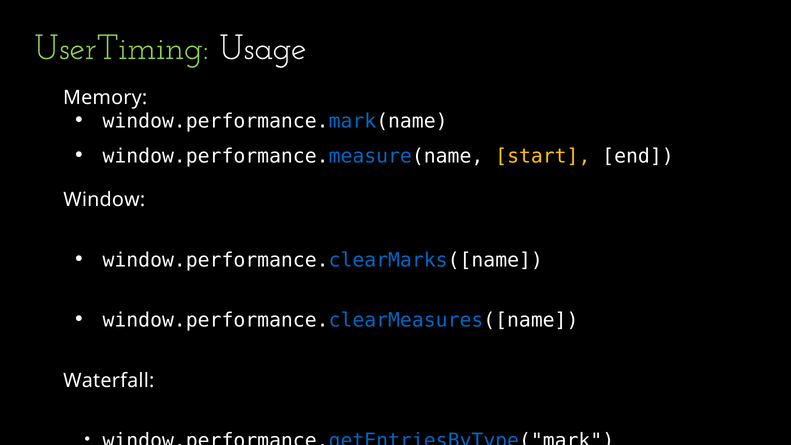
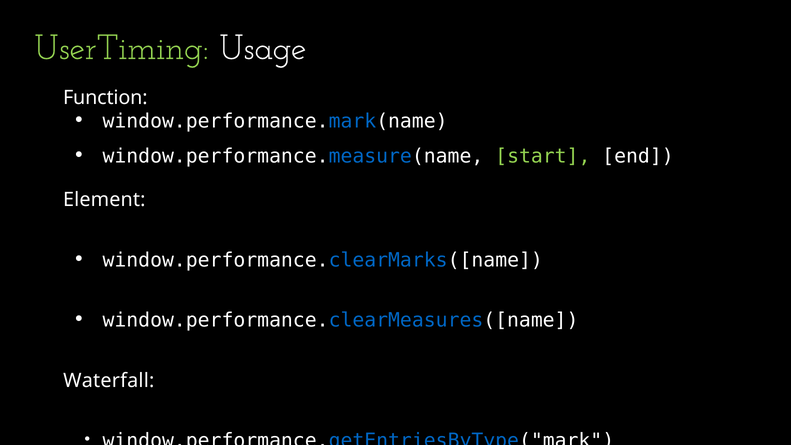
Memory: Memory -> Function (105, 98)
start colour: yellow -> light green (543, 156)
Window: Window -> Element (104, 200)
